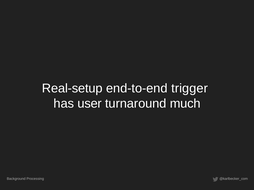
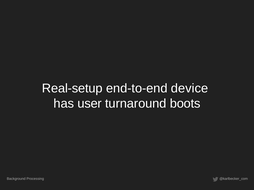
trigger: trigger -> device (190, 89)
much: much -> boots (185, 104)
